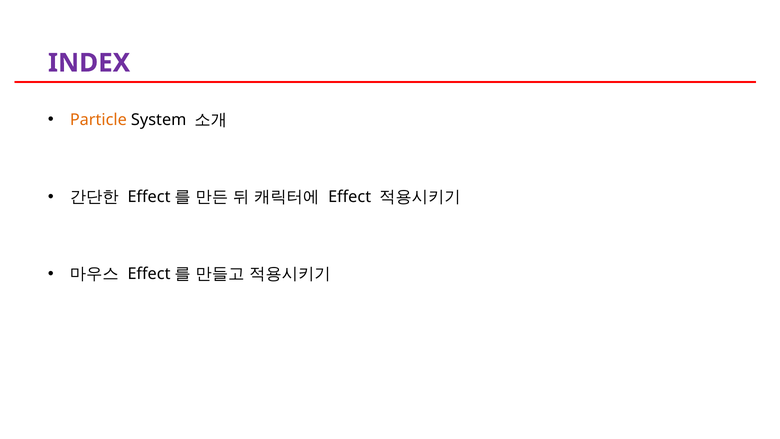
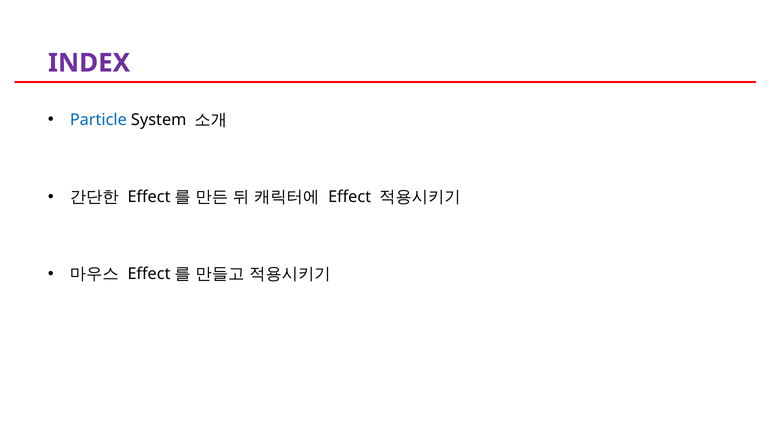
Particle colour: orange -> blue (98, 120)
